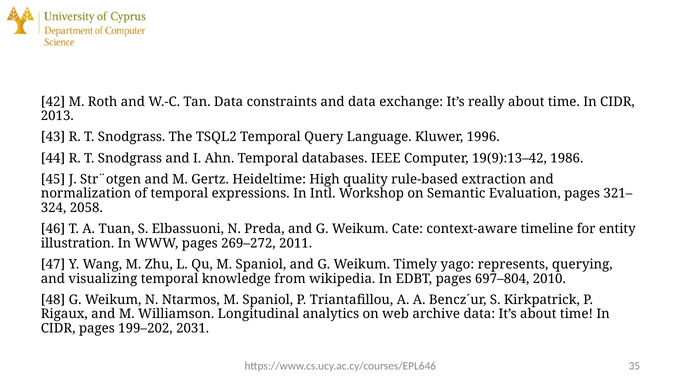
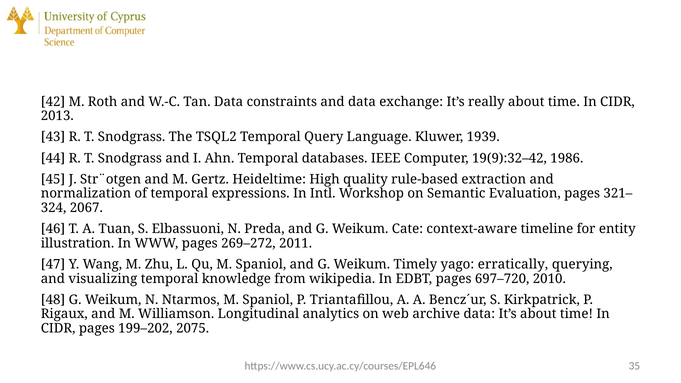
1996: 1996 -> 1939 (483, 137)
19(9):13–42: 19(9):13–42 -> 19(9):32–42 (510, 158)
2058: 2058 -> 2067 (86, 208)
represents: represents -> erratically (513, 264)
697–804: 697–804 -> 697–720 (502, 279)
2031: 2031 -> 2075 (193, 328)
